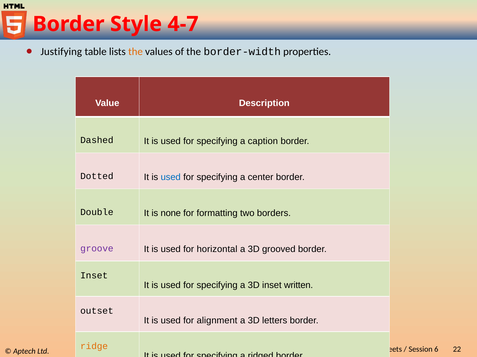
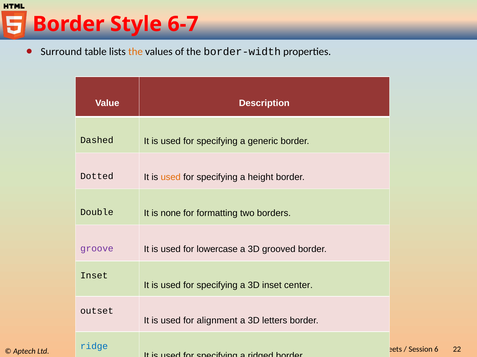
4-7: 4-7 -> 6-7 (183, 24)
Justifying: Justifying -> Surround (61, 52)
caption: caption -> generic (263, 141)
used colour: blue -> orange (171, 177)
center: center -> height (261, 177)
horizontal: horizontal -> lowercase (217, 250)
written: written -> center (298, 286)
ridge colour: orange -> blue (94, 347)
